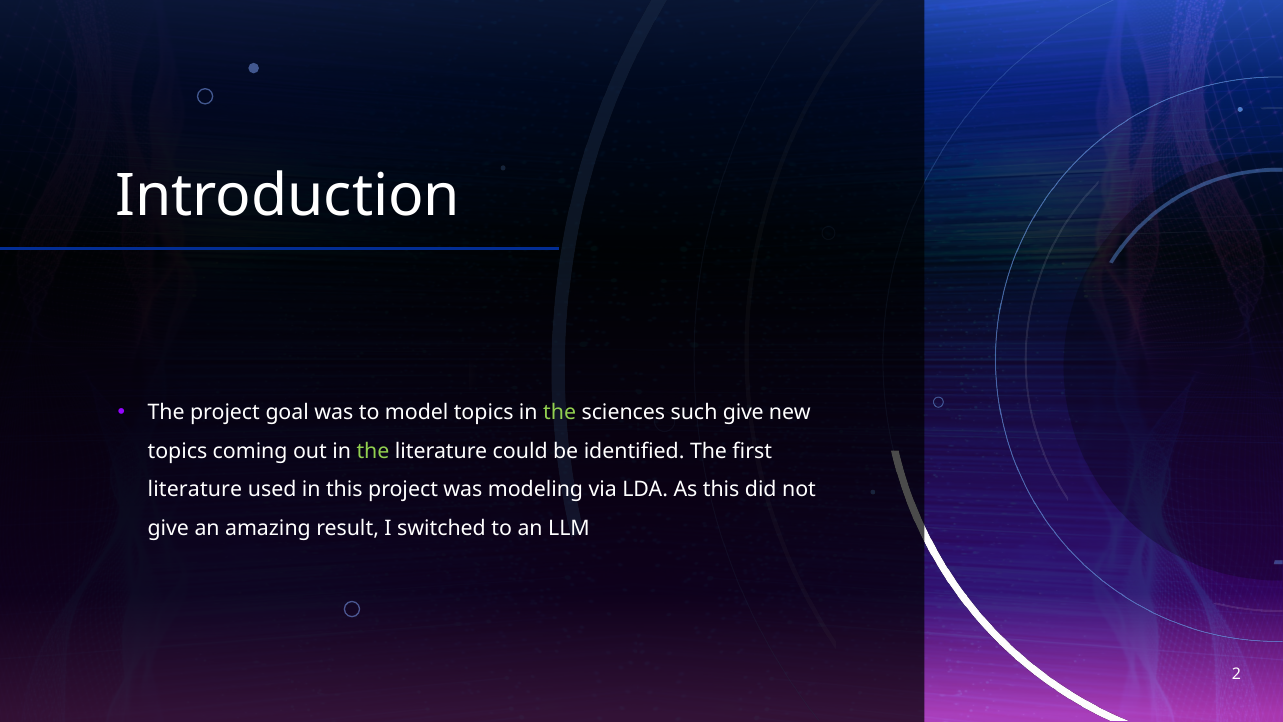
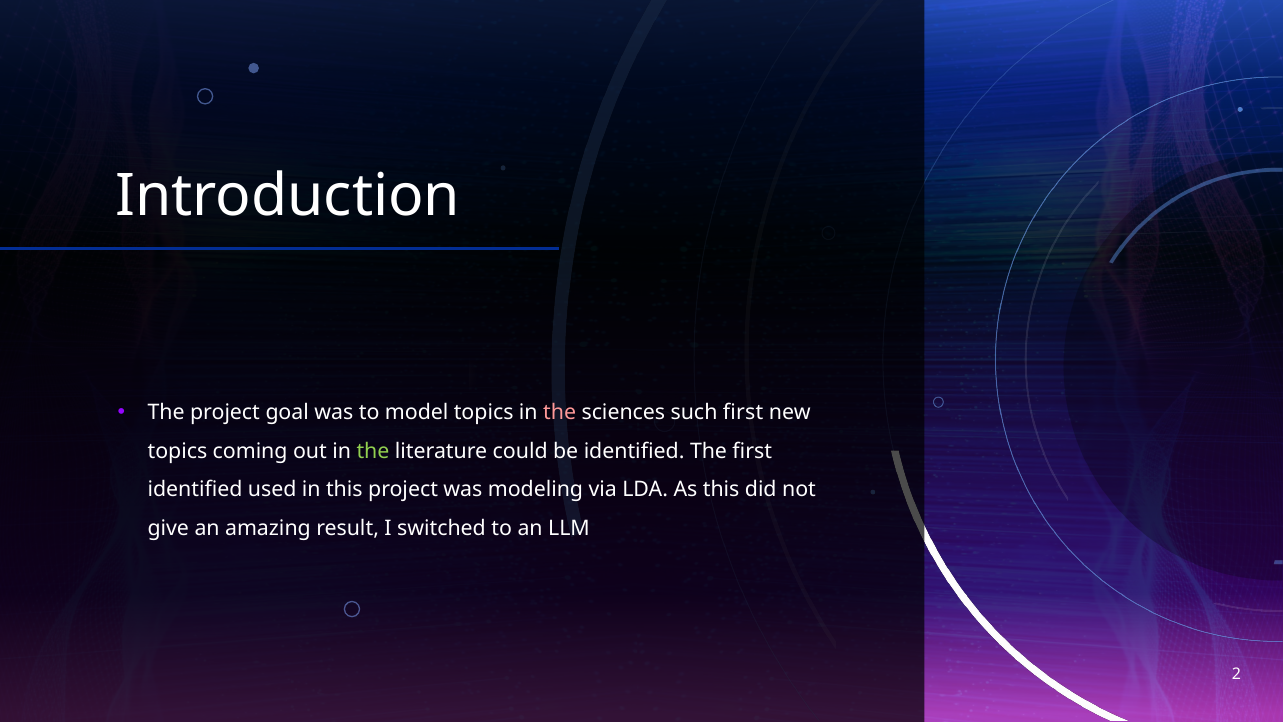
the colour: light green -> pink (560, 413)
such give: give -> first (743, 413)
literature: literature -> identified (195, 490)
